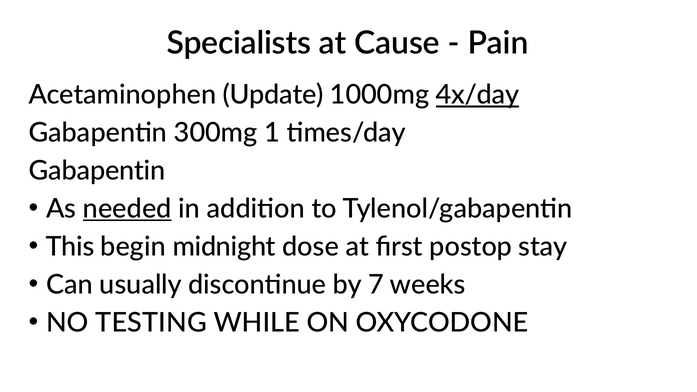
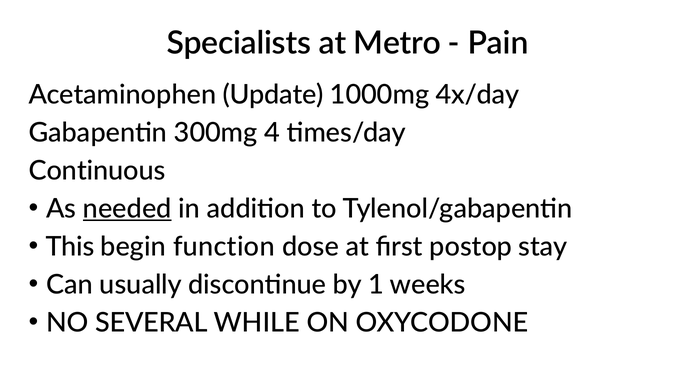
Cause: Cause -> Metro (397, 43)
4x/day underline: present -> none (478, 95)
1: 1 -> 4 (272, 133)
Gabapentin: Gabapentin -> Continuous (97, 171)
midnight: midnight -> function (224, 247)
7: 7 -> 1 (376, 285)
TESTING: TESTING -> SEVERAL (151, 323)
